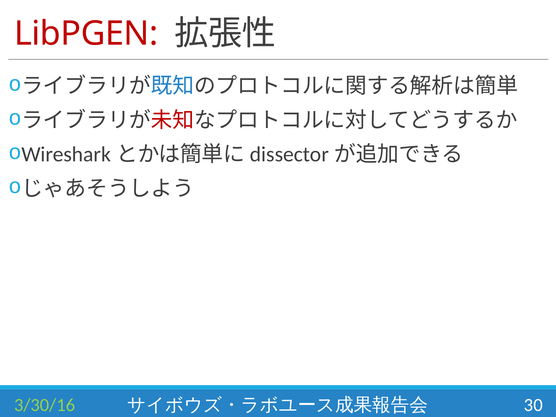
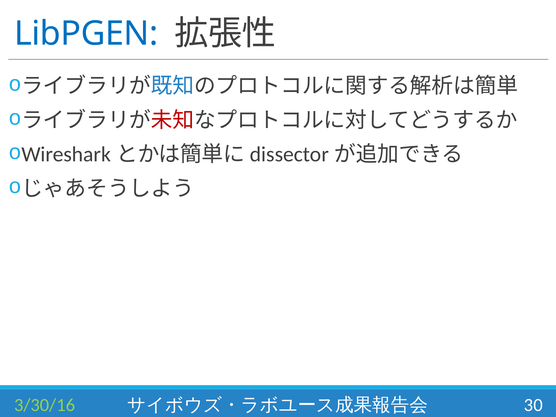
LibPGEN colour: red -> blue (86, 34)
